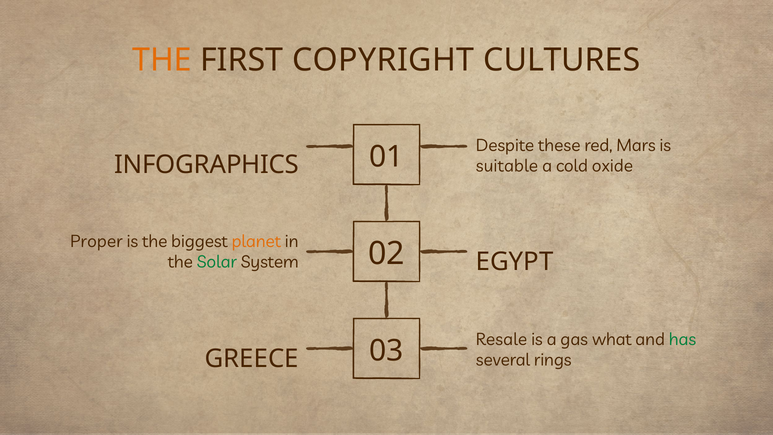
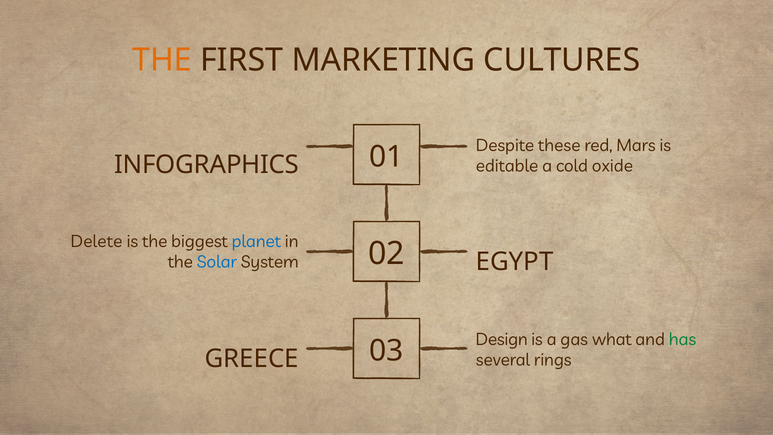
COPYRIGHT: COPYRIGHT -> MARKETING (383, 60)
suitable: suitable -> editable (507, 166)
Proper: Proper -> Delete (96, 242)
planet colour: orange -> blue (256, 242)
Solar colour: green -> blue (217, 262)
Resale: Resale -> Design (502, 339)
